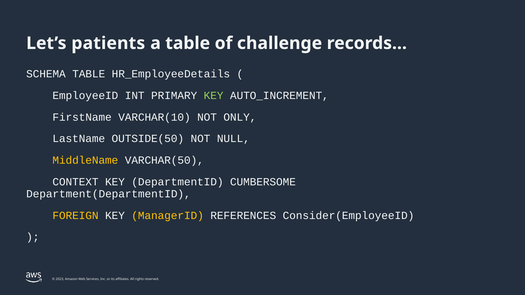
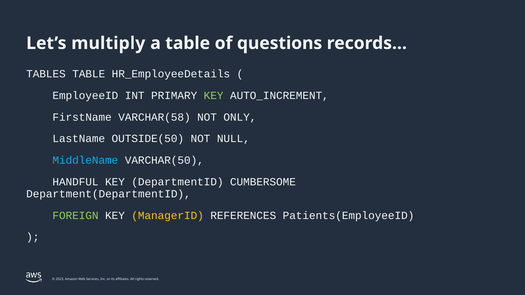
patients: patients -> multiply (108, 43)
challenge: challenge -> questions (280, 43)
SCHEMA: SCHEMA -> TABLES (46, 74)
VARCHAR(10: VARCHAR(10 -> VARCHAR(58 (154, 117)
MiddleName colour: yellow -> light blue (85, 161)
CONTEXT: CONTEXT -> HANDFUL (76, 182)
FOREIGN colour: yellow -> light green (76, 216)
Consider(EmployeeID: Consider(EmployeeID -> Patients(EmployeeID (348, 216)
